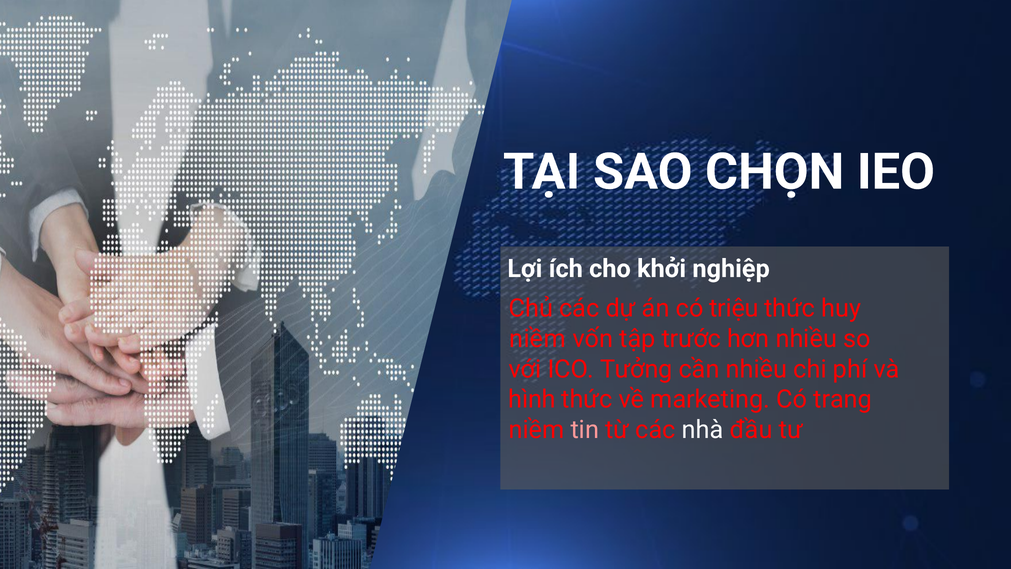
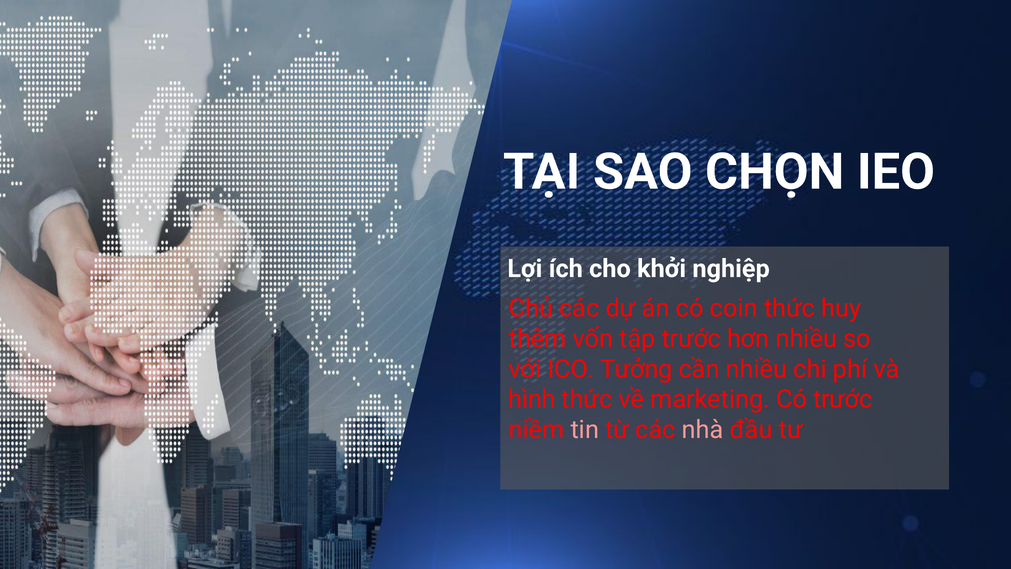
triệu: triệu -> coin (734, 308)
niềm: niềm -> thêm (538, 339)
Có trang: trang -> trước (843, 399)
nhà colour: white -> pink (703, 430)
